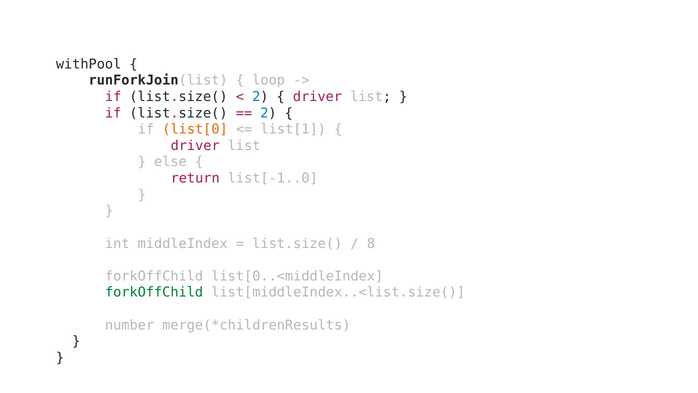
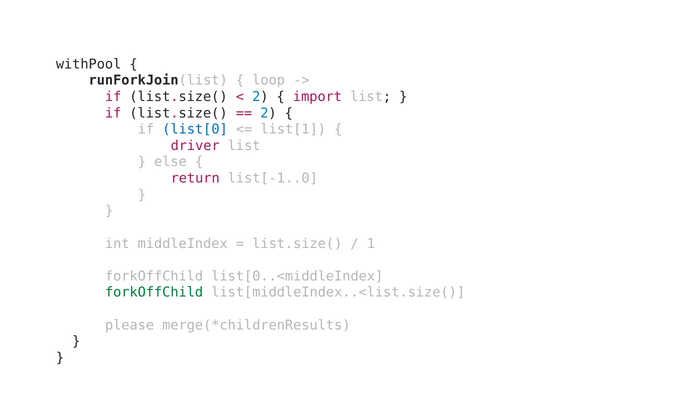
driver: driver -> import (318, 97)
list[0 colour: orange -> blue (195, 129)
8: 8 -> 1 (371, 243)
number: number -> please (130, 325)
